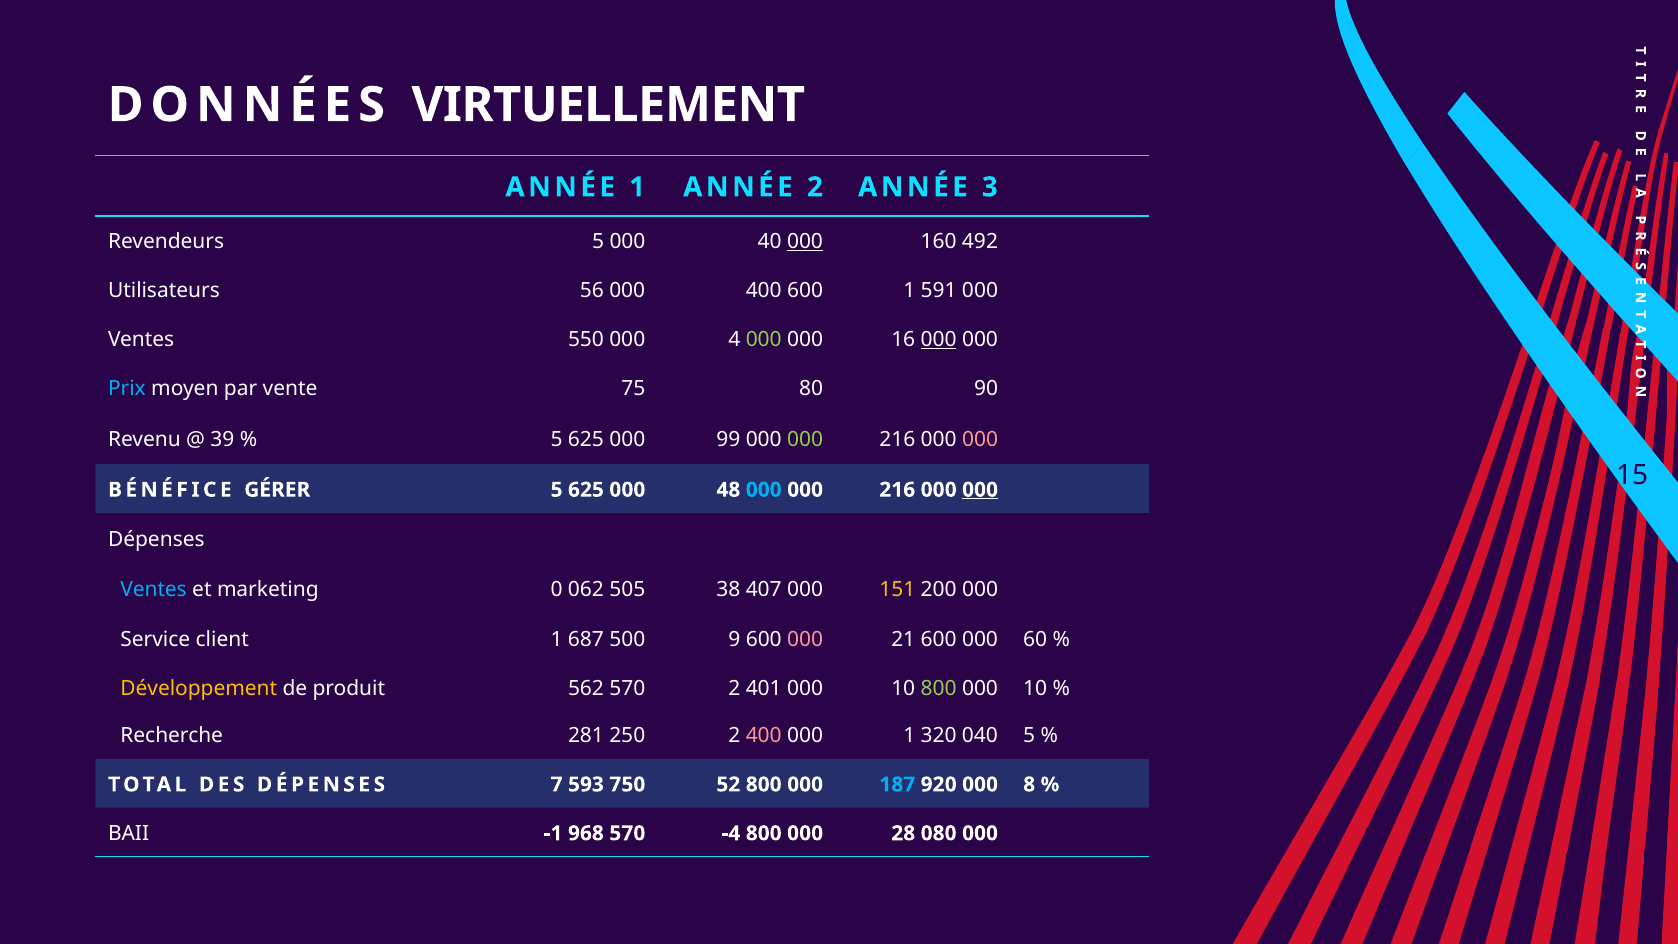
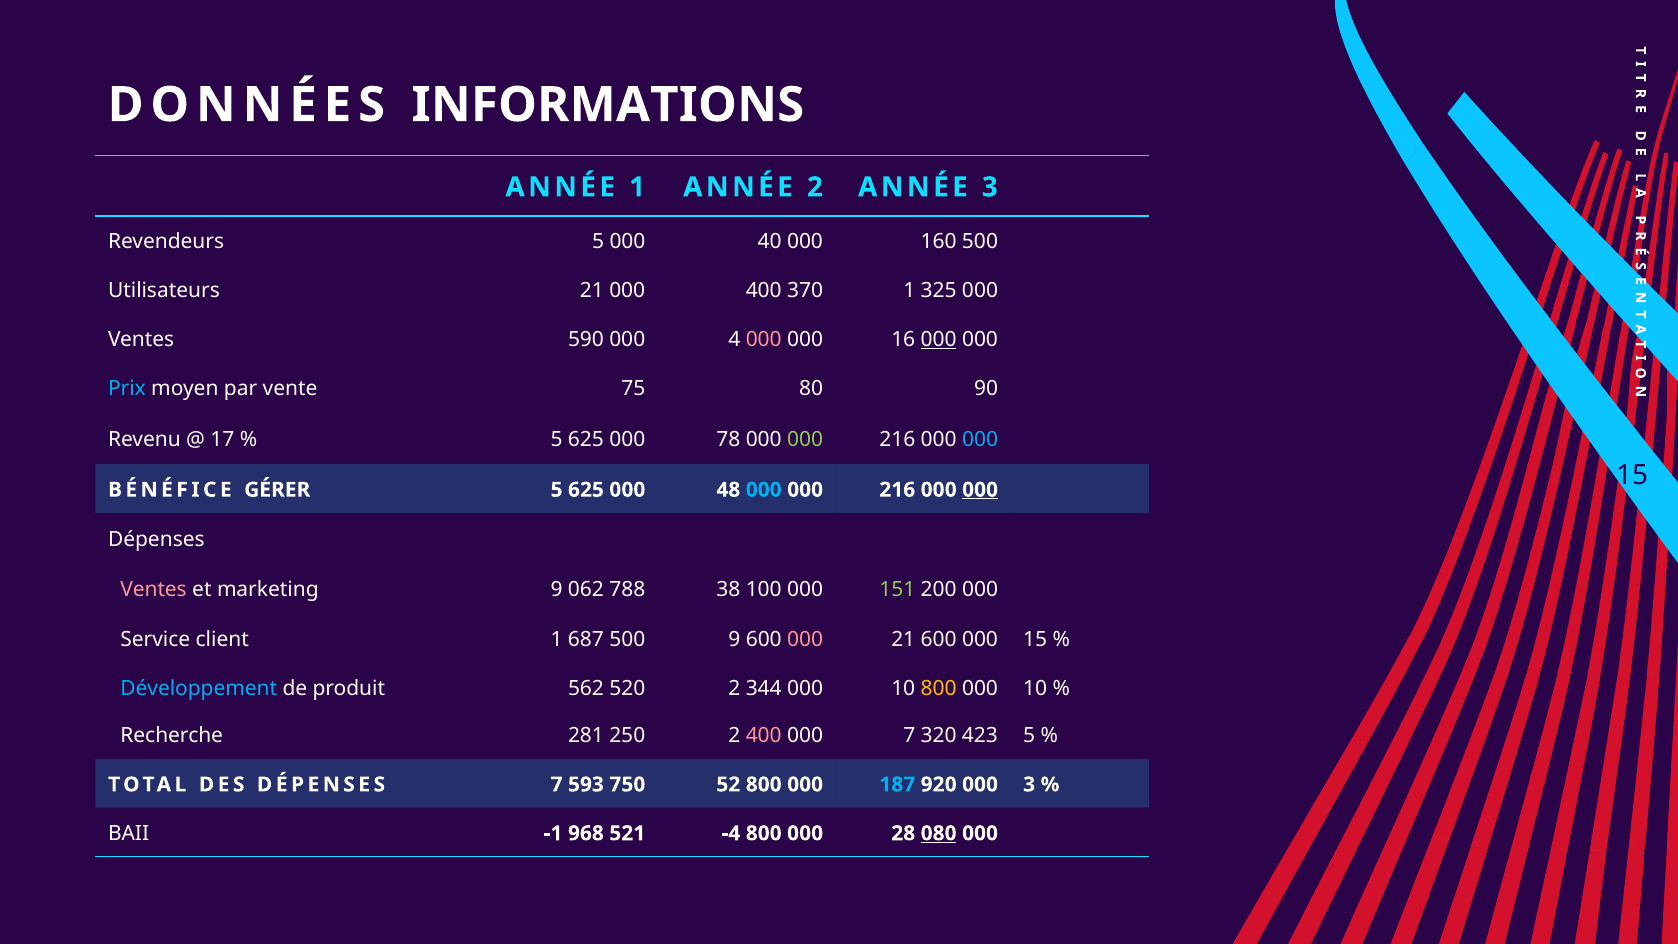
VIRTUELLEMENT: VIRTUELLEMENT -> INFORMATIONS (608, 105)
000 underline: present -> none (805, 241)
160 492: 492 -> 500 (980, 241)
56: 56 -> 21 (592, 290)
400 600: 600 -> 370 (805, 290)
591: 591 -> 325 (939, 290)
550: 550 -> 590 (586, 340)
000 colour: light green -> pink (764, 340)
39: 39 -> 17 (222, 439)
99: 99 -> 78 (728, 439)
000 colour: pink -> light blue (980, 439)
Ventes colour: light blue -> pink (154, 589)
0: 0 -> 9 (557, 589)
505: 505 -> 788 (627, 589)
407: 407 -> 100 (764, 589)
151 colour: yellow -> light green (897, 589)
000 60: 60 -> 15 (1035, 640)
Développement colour: yellow -> light blue (199, 688)
562 570: 570 -> 520 (627, 688)
401: 401 -> 344 (764, 688)
800 colour: light green -> yellow (939, 688)
000 1: 1 -> 7 (909, 736)
040: 040 -> 423 (980, 736)
000 8: 8 -> 3 (1029, 784)
968 570: 570 -> 521 (627, 833)
080 underline: none -> present (939, 833)
